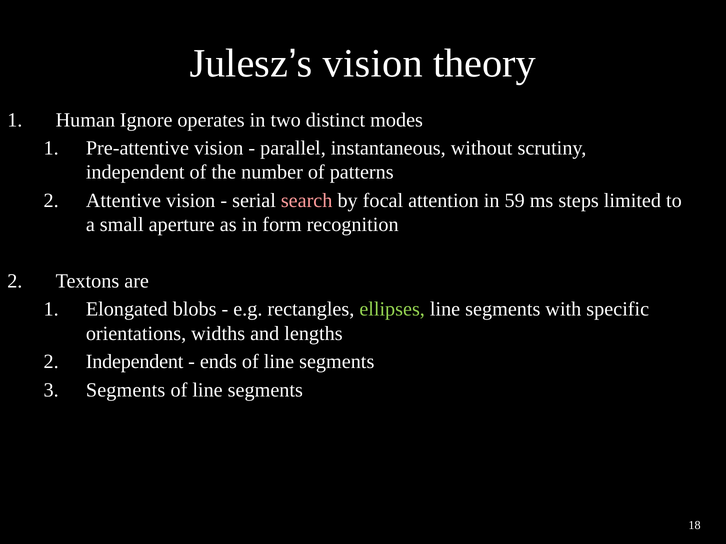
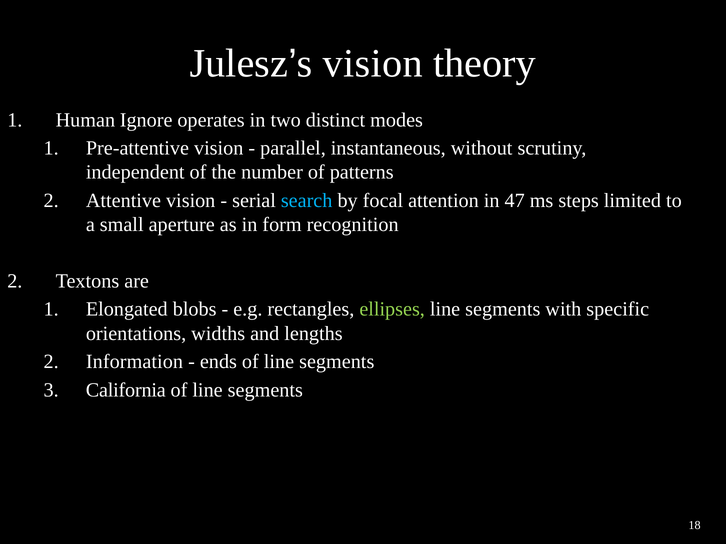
search colour: pink -> light blue (307, 201)
59: 59 -> 47 (515, 201)
Independent: Independent -> Information (134, 362)
Segments: Segments -> California (126, 390)
